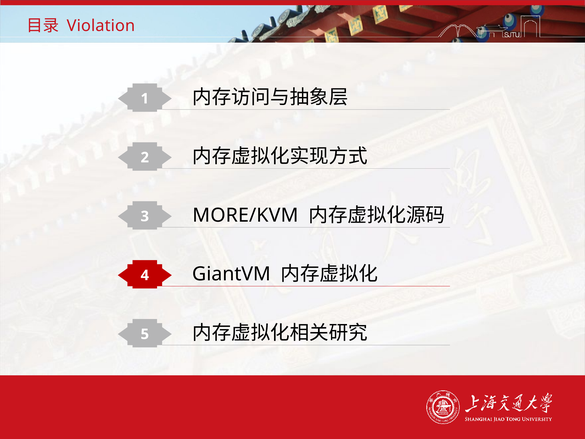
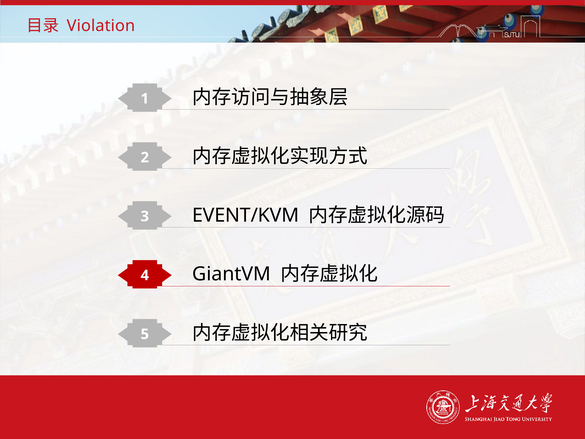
MORE/KVM: MORE/KVM -> EVENT/KVM (246, 215)
